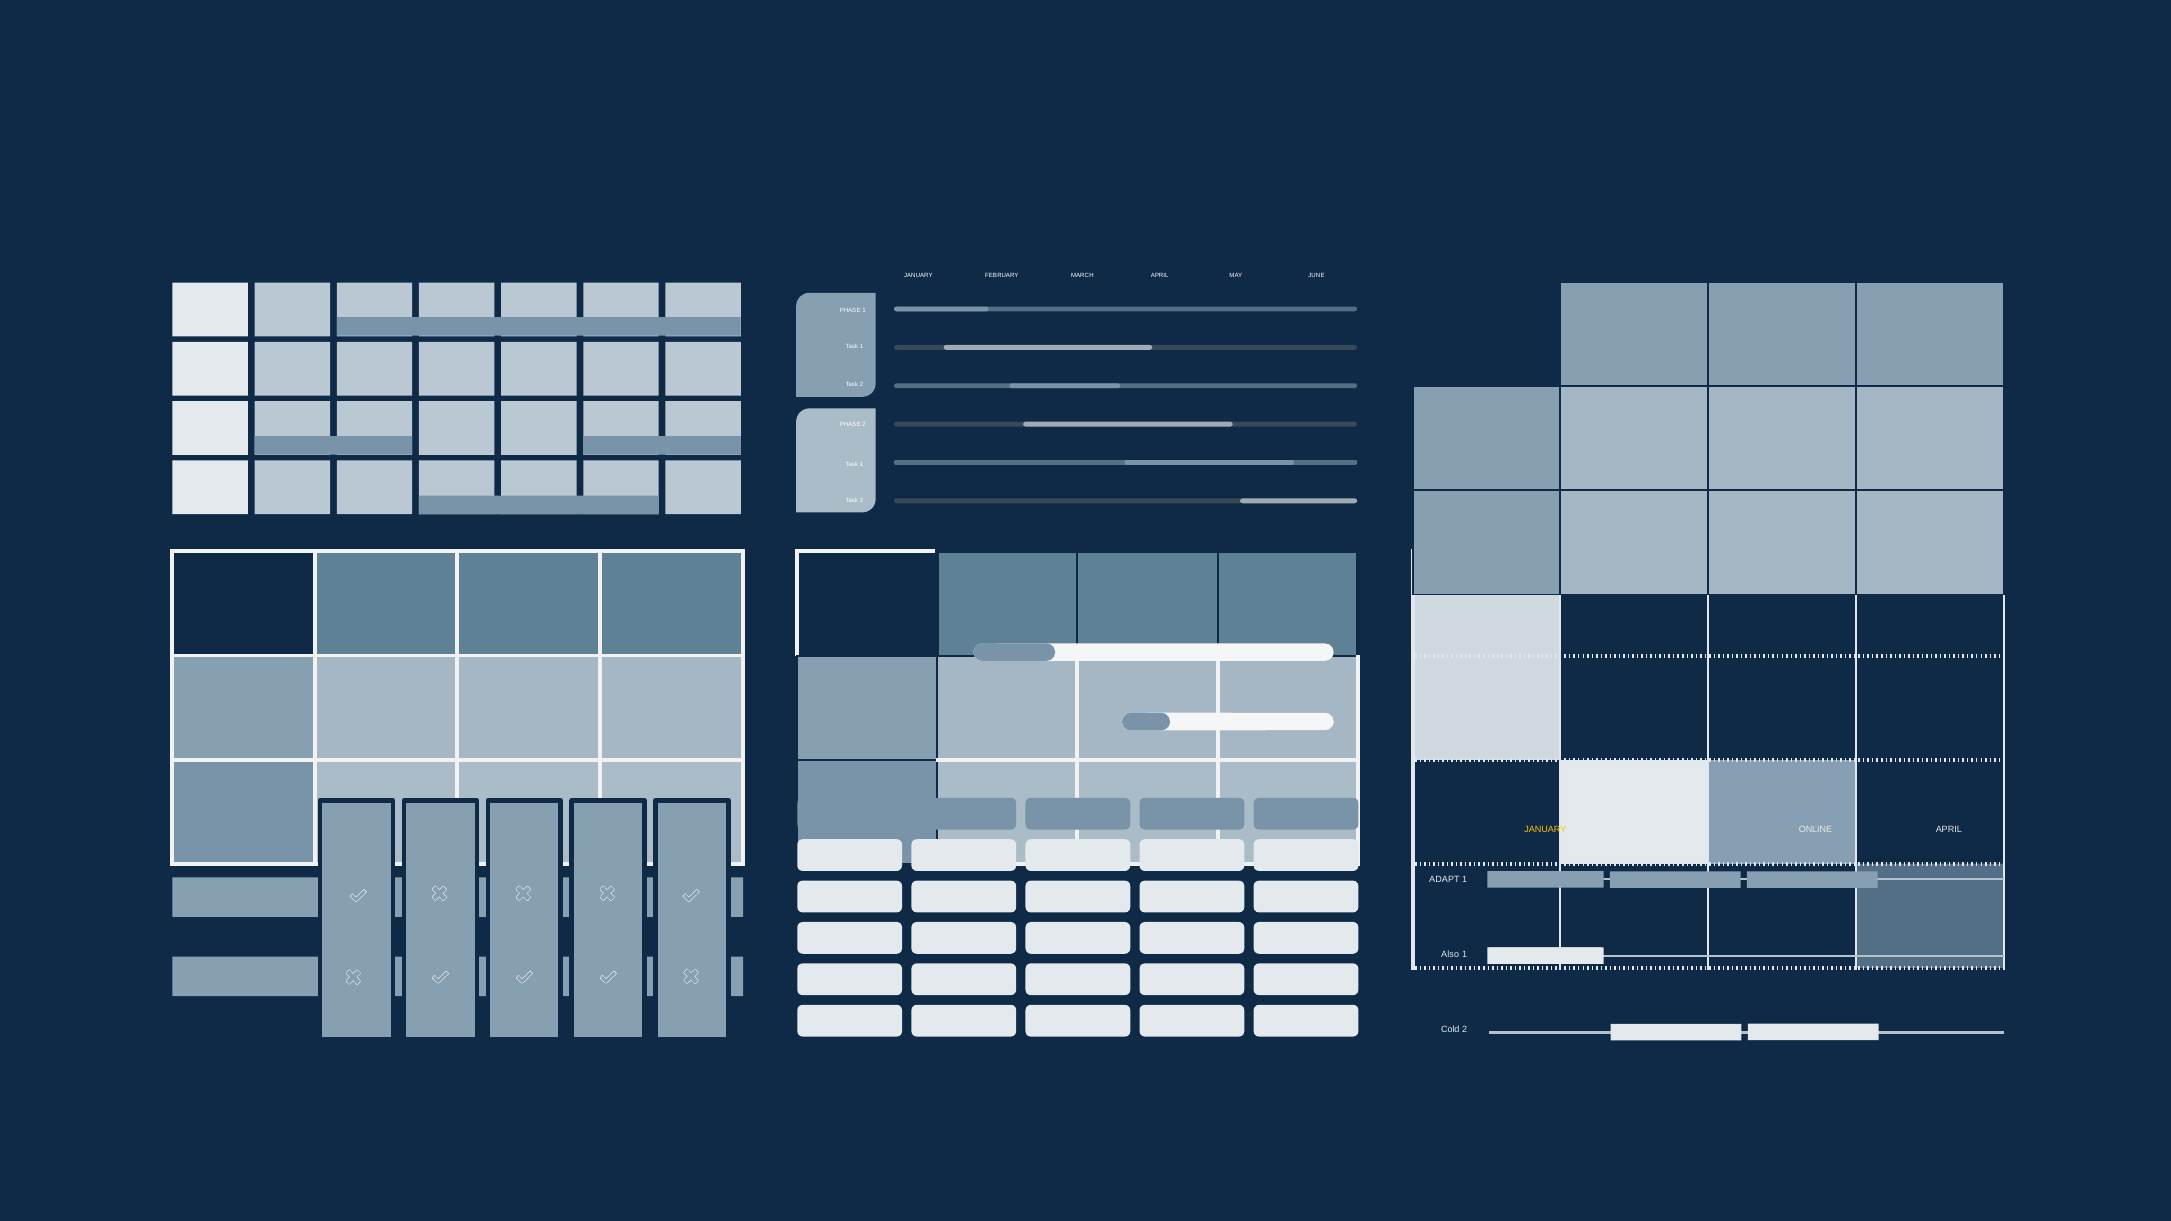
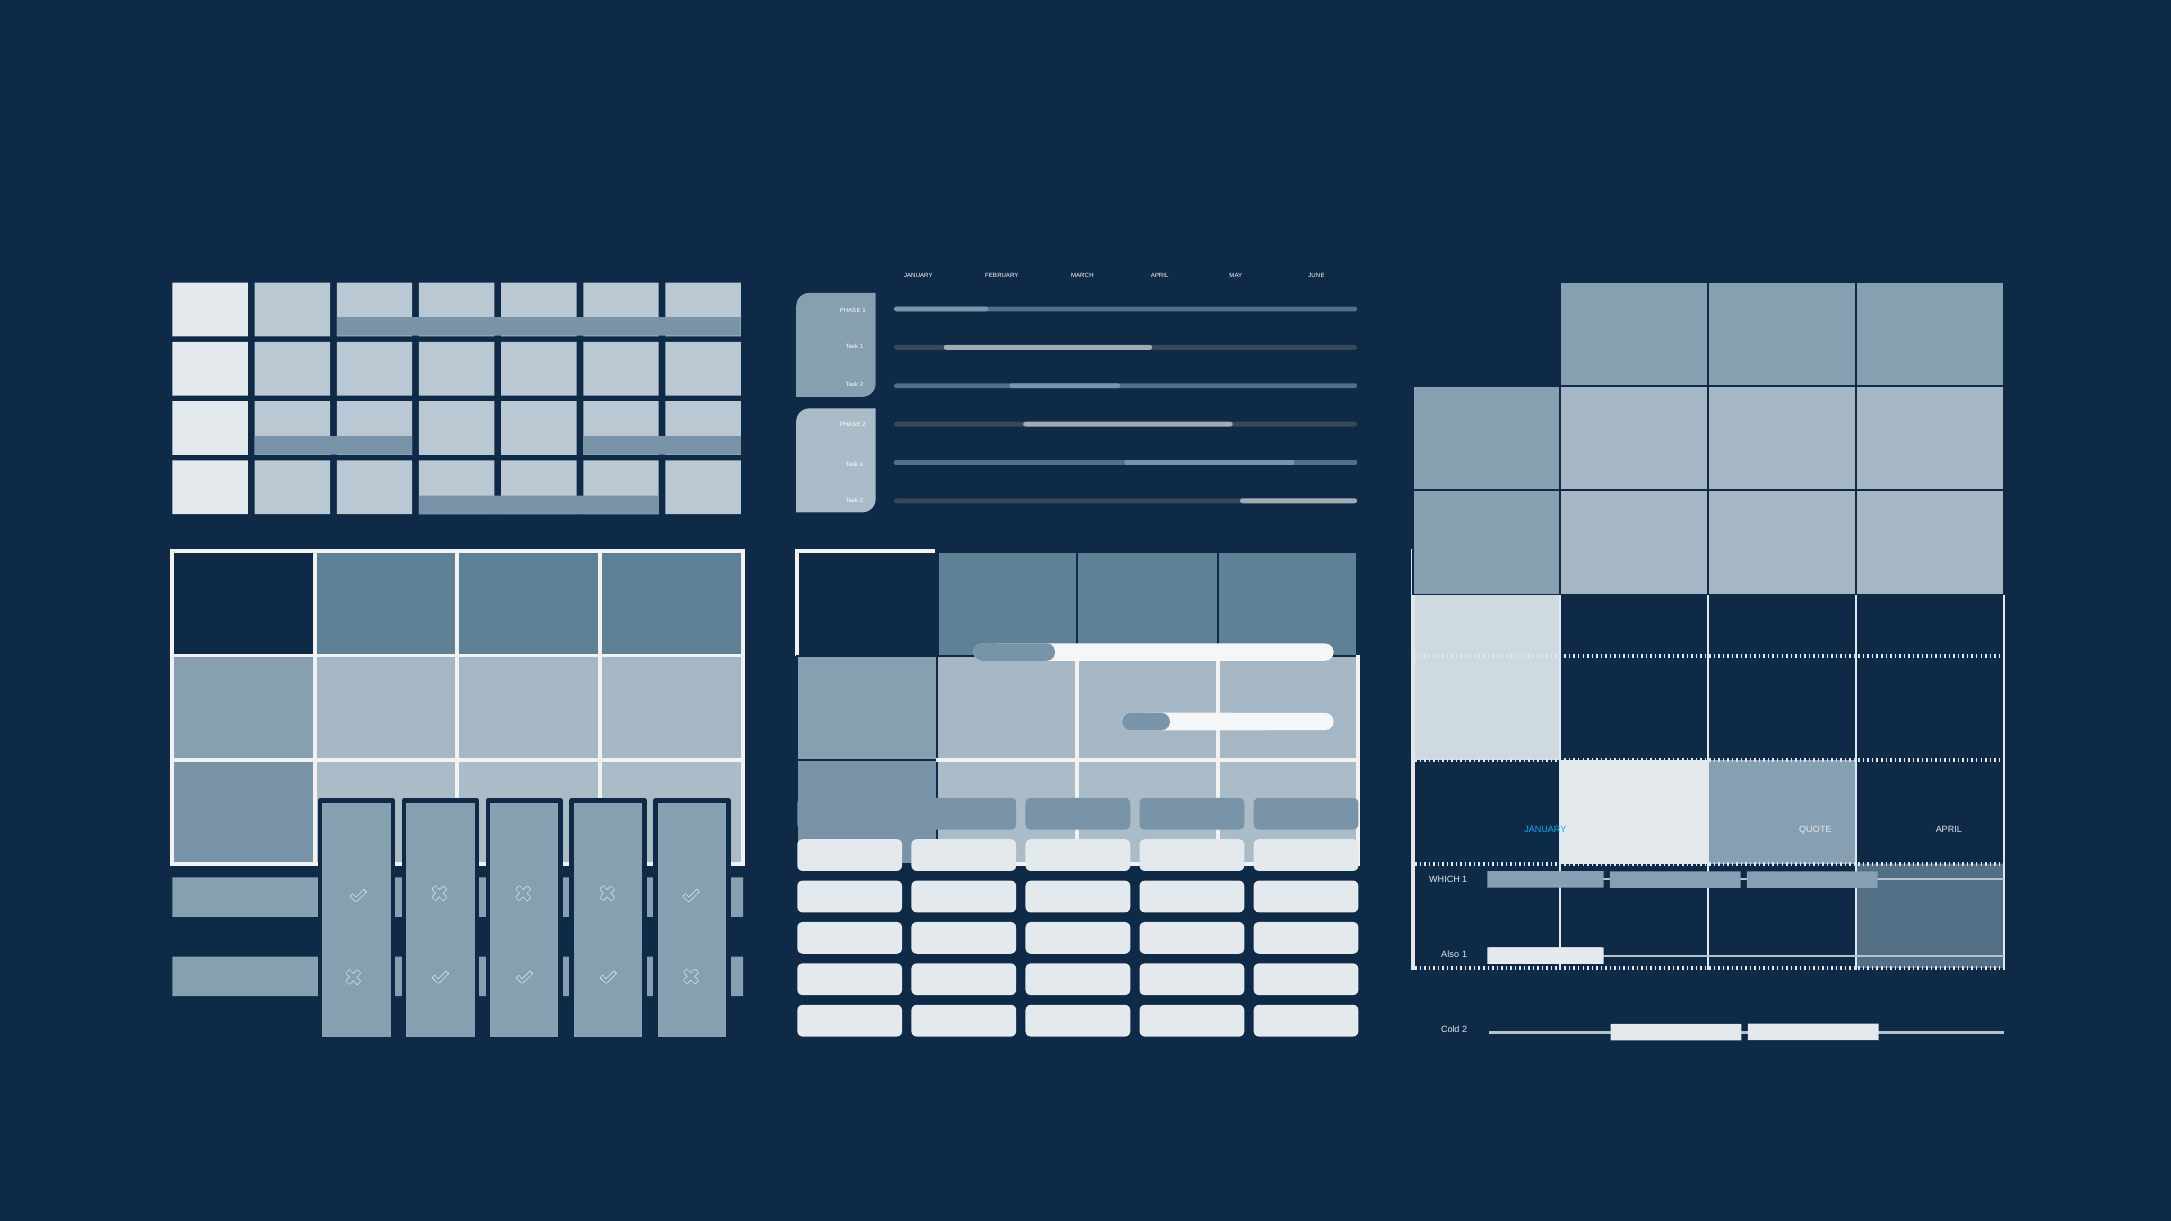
JANUARY colour: yellow -> light blue (1545, 830)
ONLINE: ONLINE -> QUOTE (1815, 830)
ADAPT: ADAPT -> WHICH (1445, 880)
